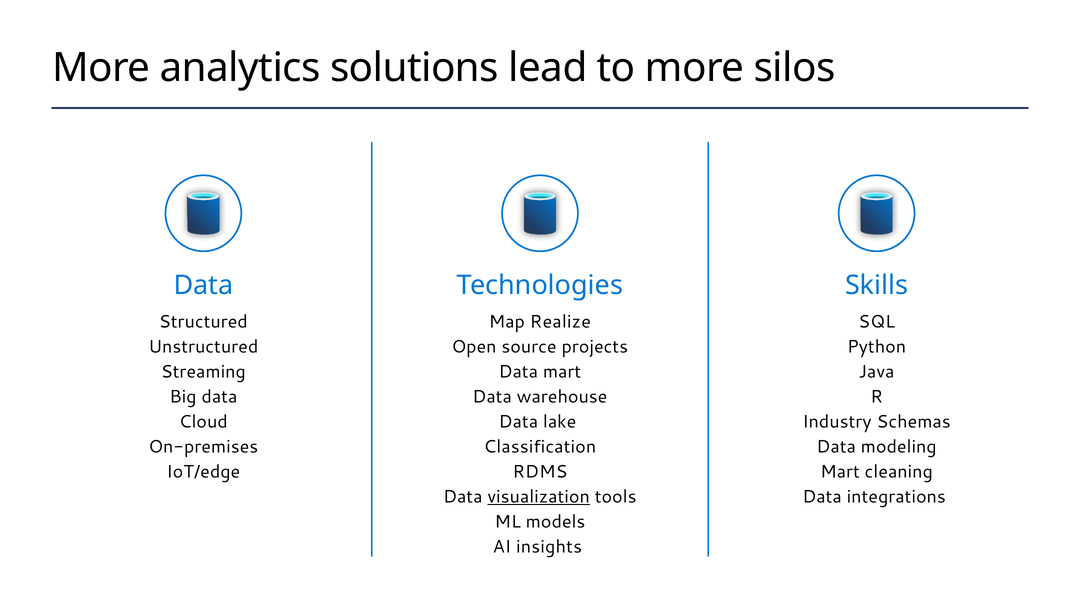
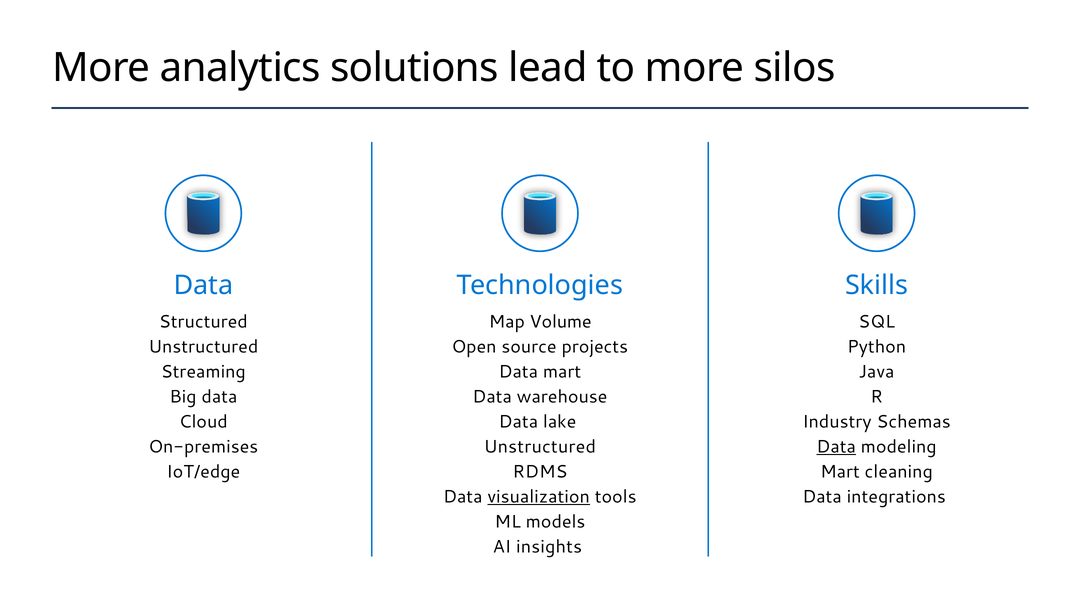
Realize: Realize -> Volume (561, 322)
Classification: Classification -> Unstructured (540, 446)
Data underline: none -> present (836, 446)
